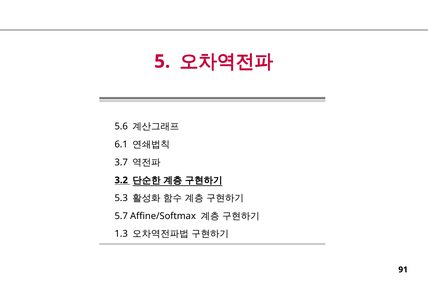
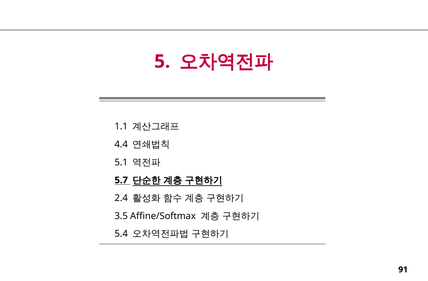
5.6: 5.6 -> 1.1 (121, 127)
6.1: 6.1 -> 4.4 (121, 144)
3.7: 3.7 -> 5.1 (121, 162)
3.2: 3.2 -> 5.7 (121, 180)
5.3: 5.3 -> 2.4 (121, 198)
5.7: 5.7 -> 3.5 (121, 216)
1.3: 1.3 -> 5.4 (121, 234)
